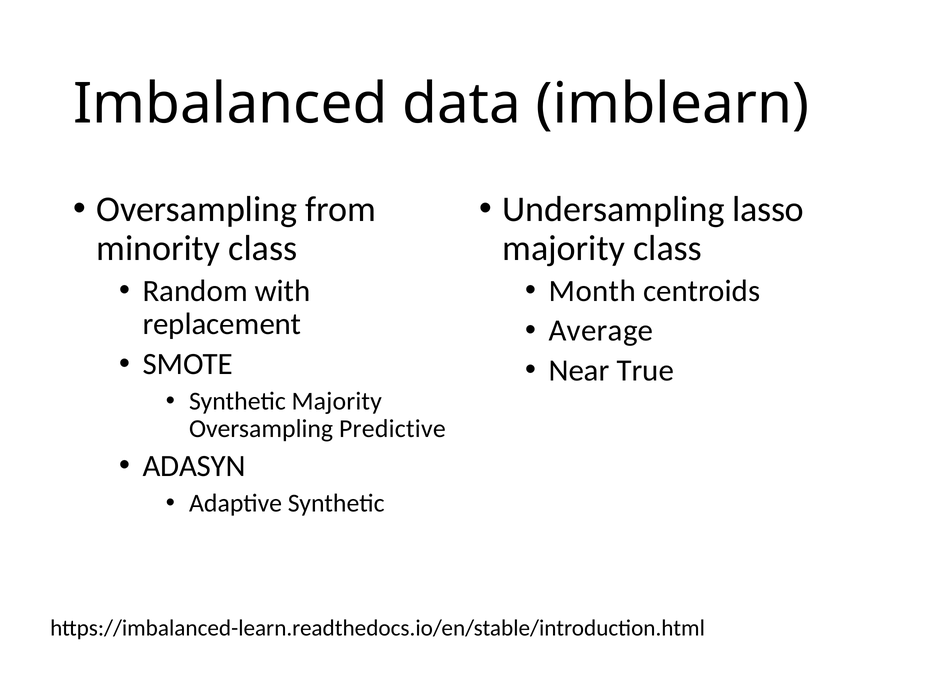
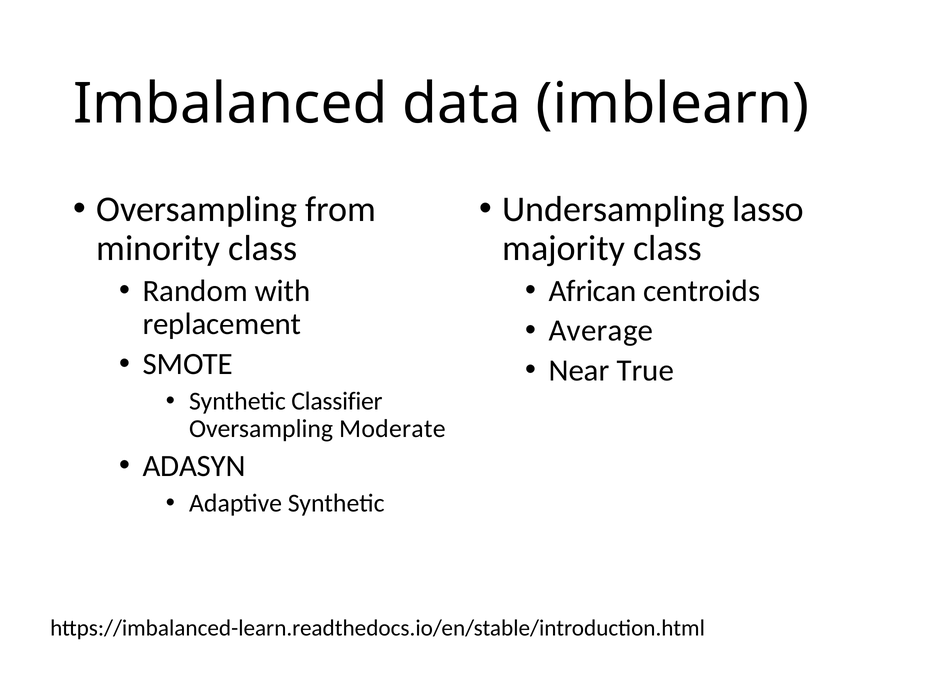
Month: Month -> African (593, 291)
Synthetic Majority: Majority -> Classifier (337, 401)
Predictive: Predictive -> Moderate (392, 429)
